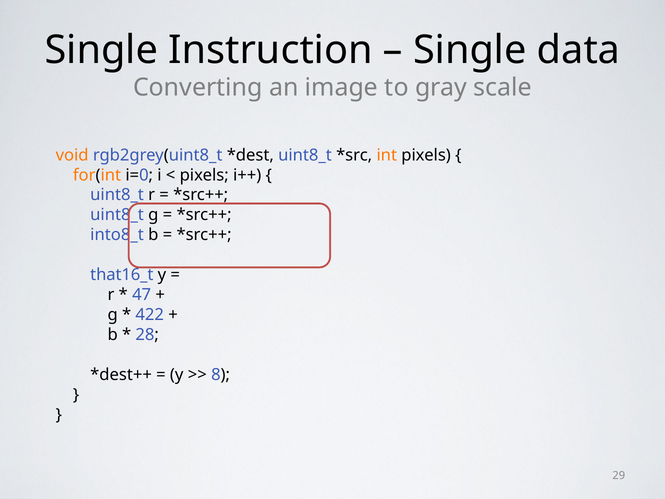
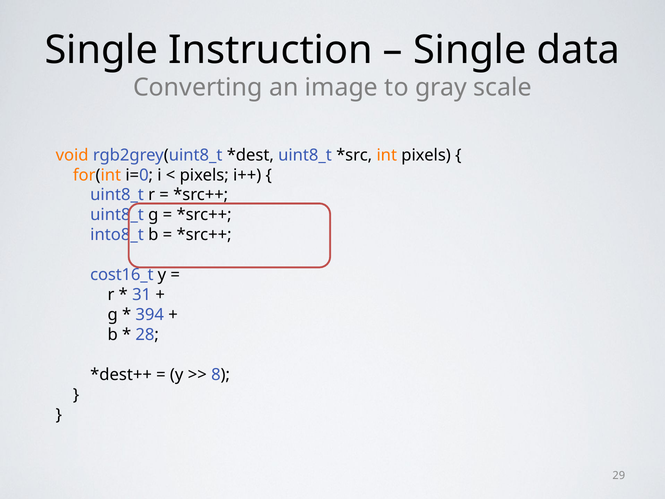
that16_t: that16_t -> cost16_t (122, 275)
47: 47 -> 31 (142, 295)
422: 422 -> 394 (150, 315)
